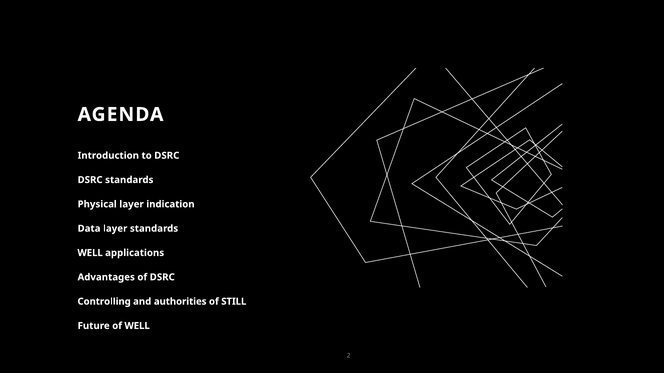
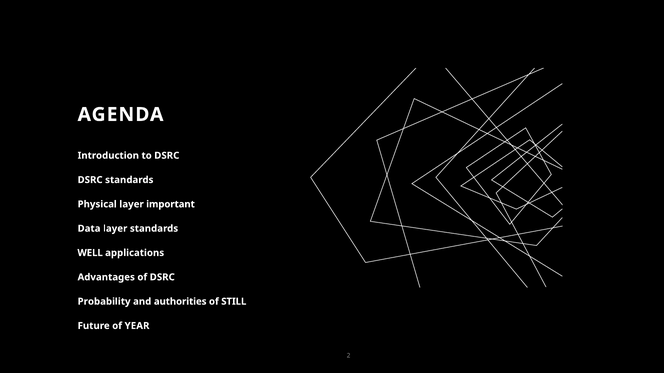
indication: indication -> important (170, 204)
Controlling: Controlling -> Probability (104, 302)
of WELL: WELL -> YEAR (137, 326)
